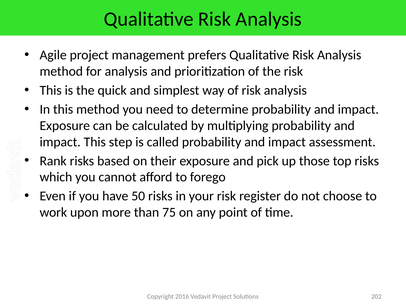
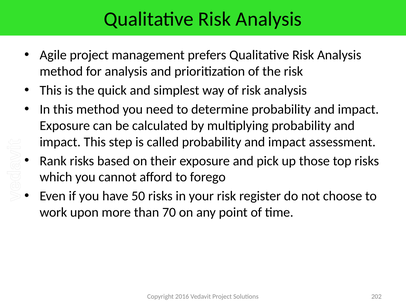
75: 75 -> 70 (169, 212)
